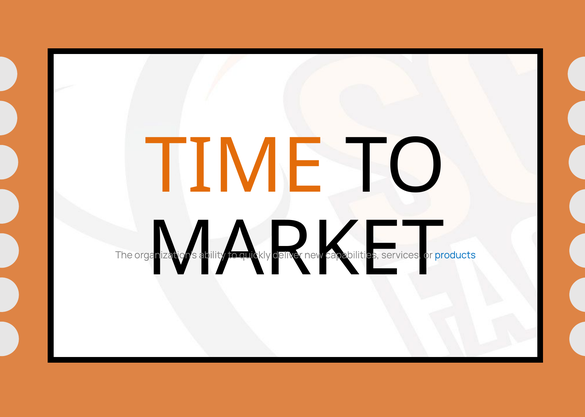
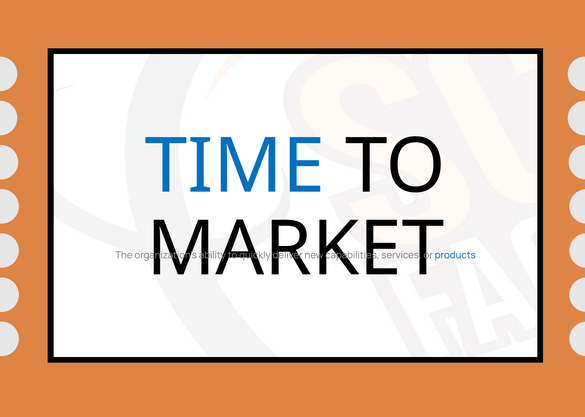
TIME colour: orange -> blue (235, 167)
